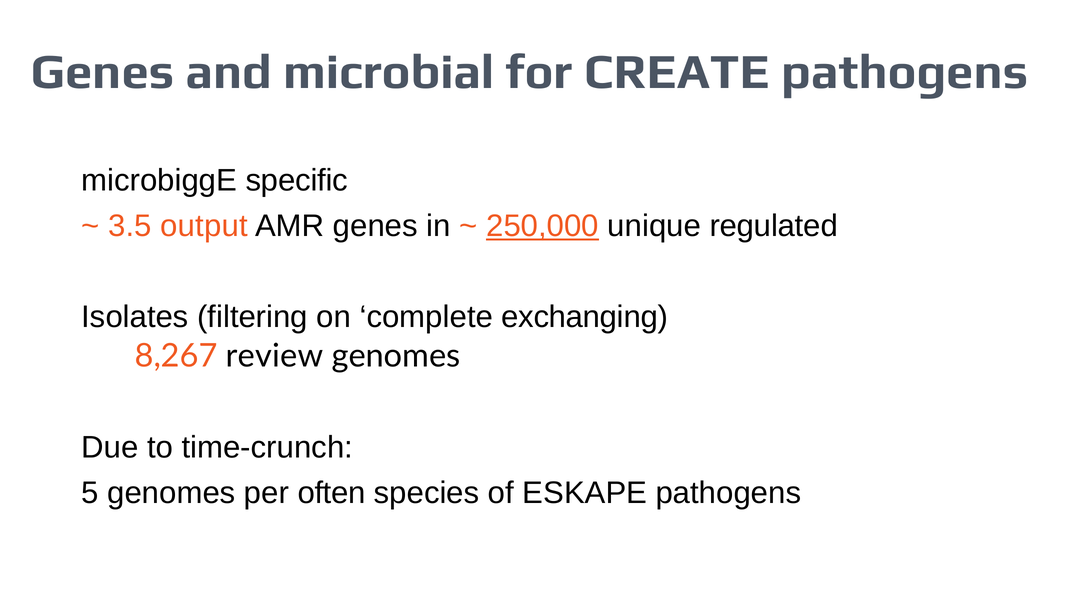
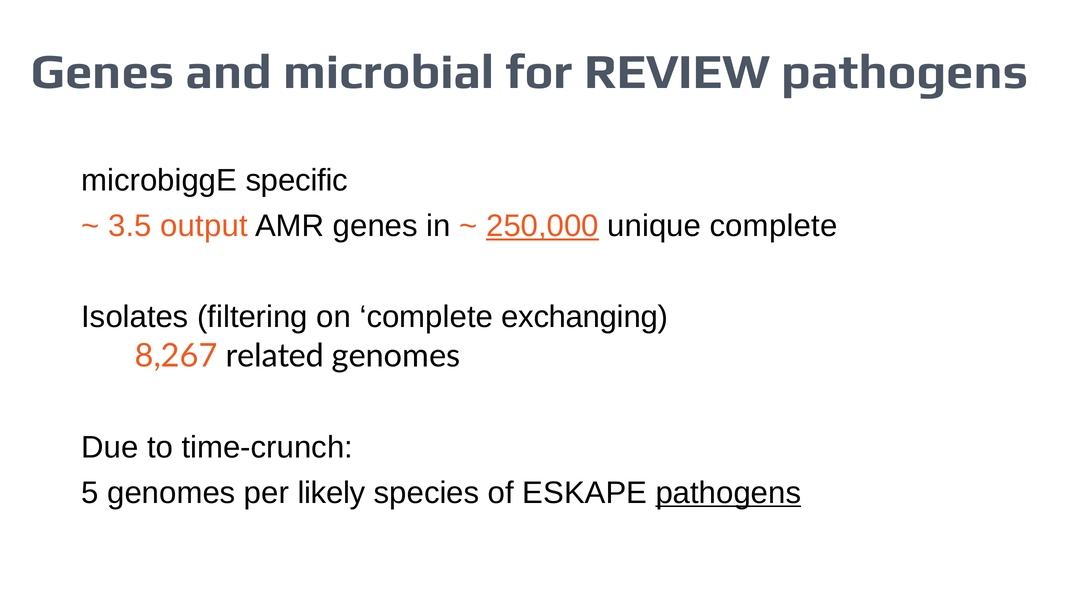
CREATE: CREATE -> REVIEW (677, 72)
unique regulated: regulated -> complete (773, 226)
review: review -> related (275, 356)
often: often -> likely (332, 493)
pathogens underline: none -> present (728, 493)
